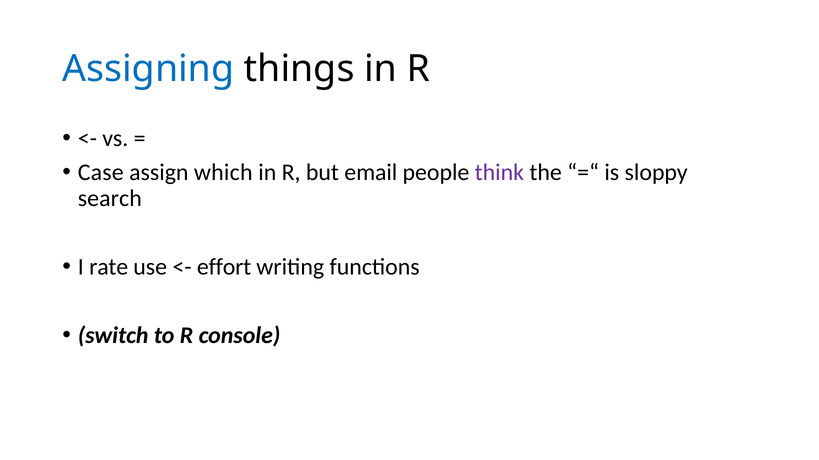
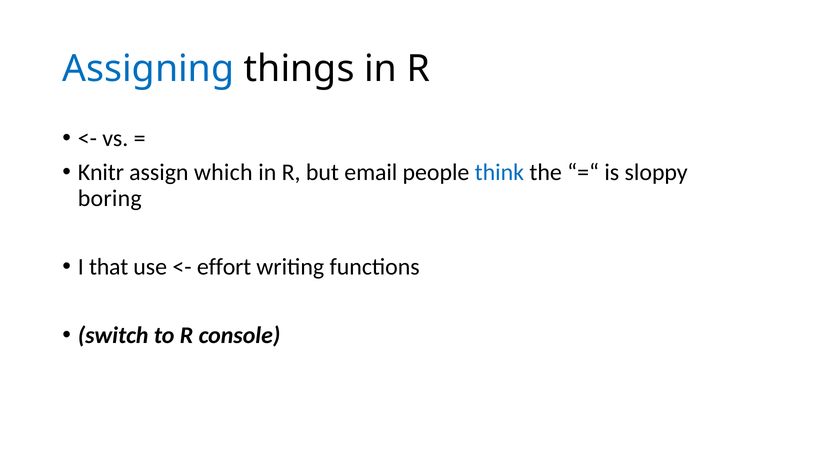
Case: Case -> Knitr (101, 173)
think colour: purple -> blue (499, 173)
search: search -> boring (110, 199)
rate: rate -> that (109, 267)
